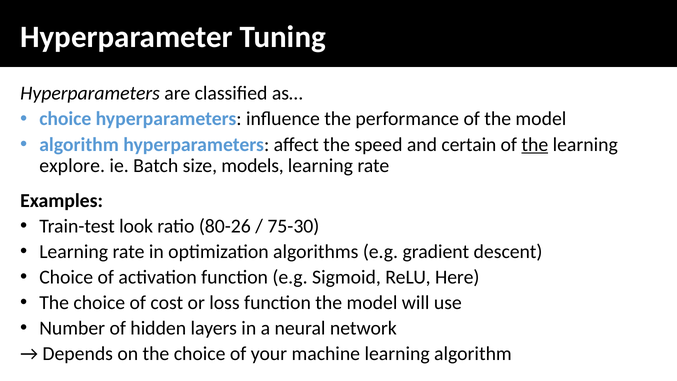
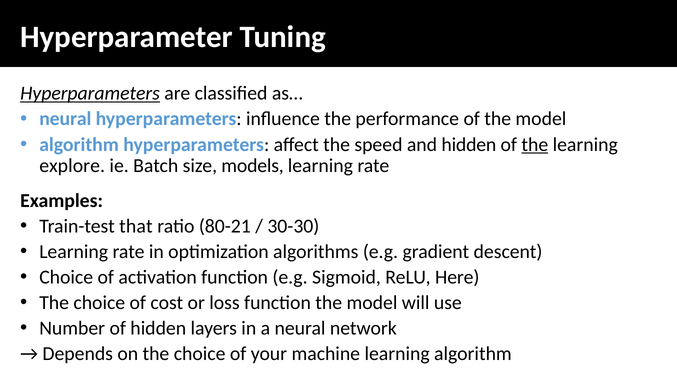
Hyperparameters underline: none -> present (90, 93)
choice: choice -> neural (65, 119)
and certain: certain -> hidden (469, 144)
look: look -> that (136, 226)
80-26: 80-26 -> 80-21 (225, 226)
75-30: 75-30 -> 30-30 (293, 226)
